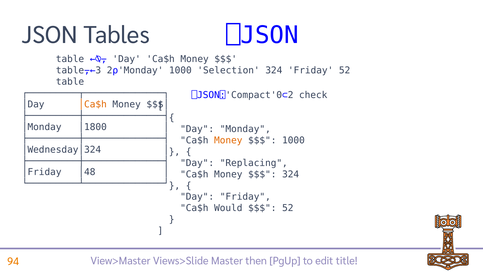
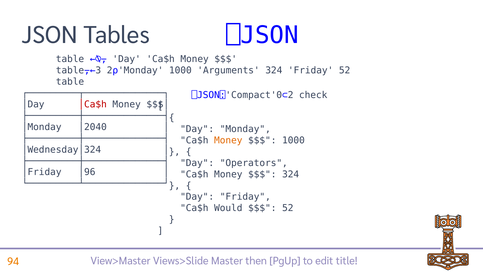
Selection: Selection -> Arguments (229, 70)
│Ca$h colour: orange -> red (93, 104)
│1800: │1800 -> │2040 (93, 127)
Replacing: Replacing -> Operators (254, 163)
│48: │48 -> │96 (87, 172)
